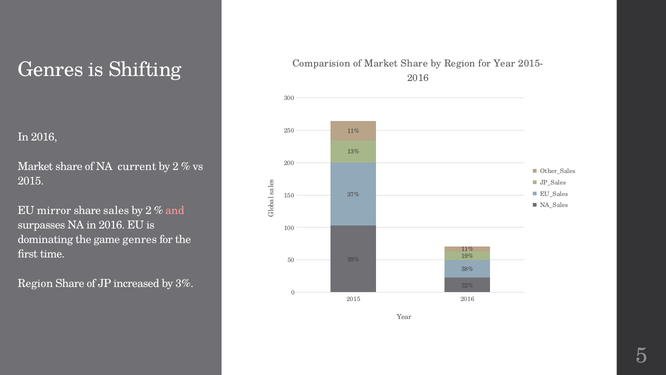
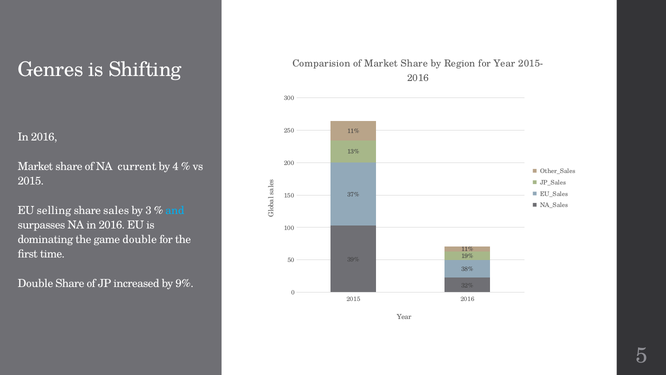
2: 2 -> 4 (176, 166)
mirror: mirror -> selling (54, 210)
2: 2 -> 3 (149, 210)
and colour: pink -> light blue (175, 210)
game genres: genres -> double (140, 239)
Region: Region -> Double (35, 283)
3%: 3% -> 9% (185, 283)
